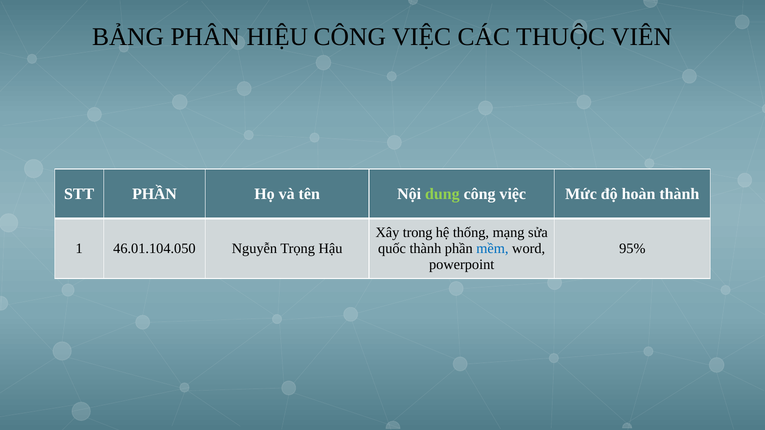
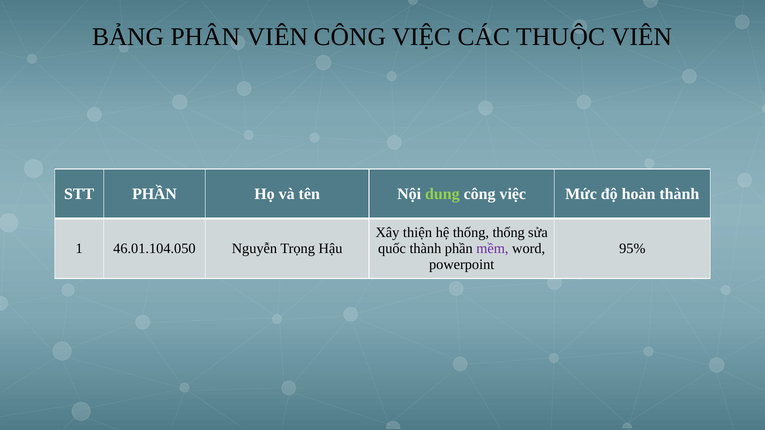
PHÂN HIỆU: HIỆU -> VIÊN (278, 37)
trong: trong -> thiện (418, 233)
thống mạng: mạng -> thống (509, 233)
mềm colour: blue -> purple (492, 249)
